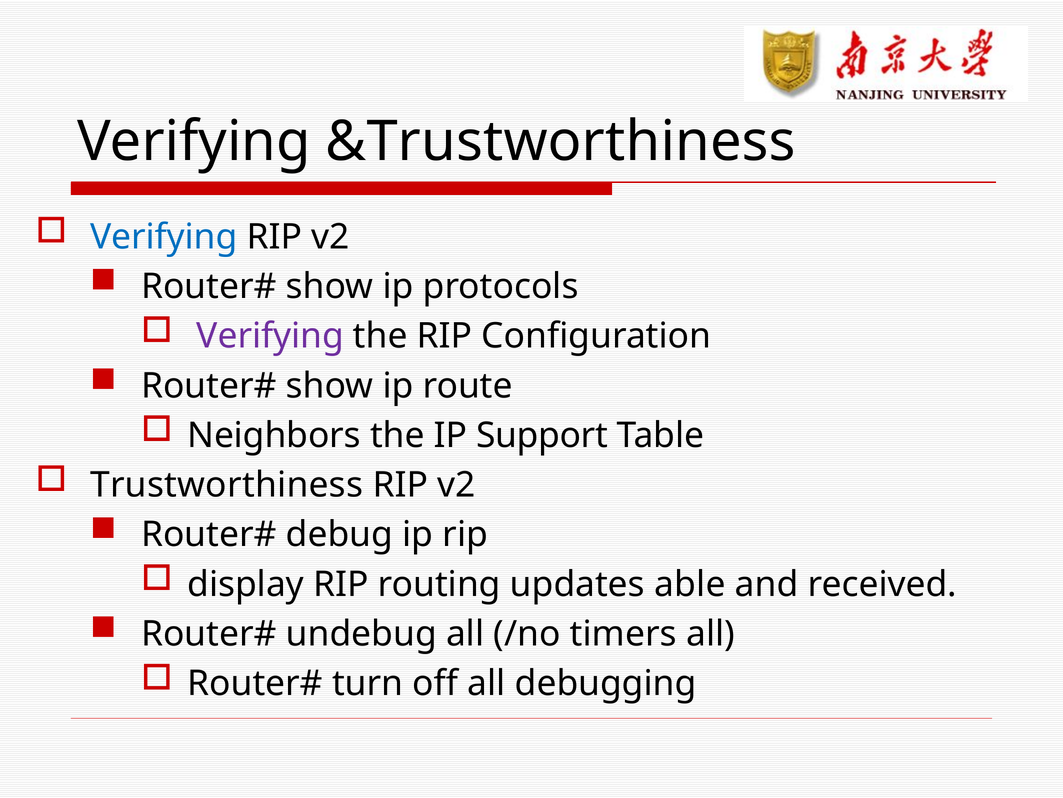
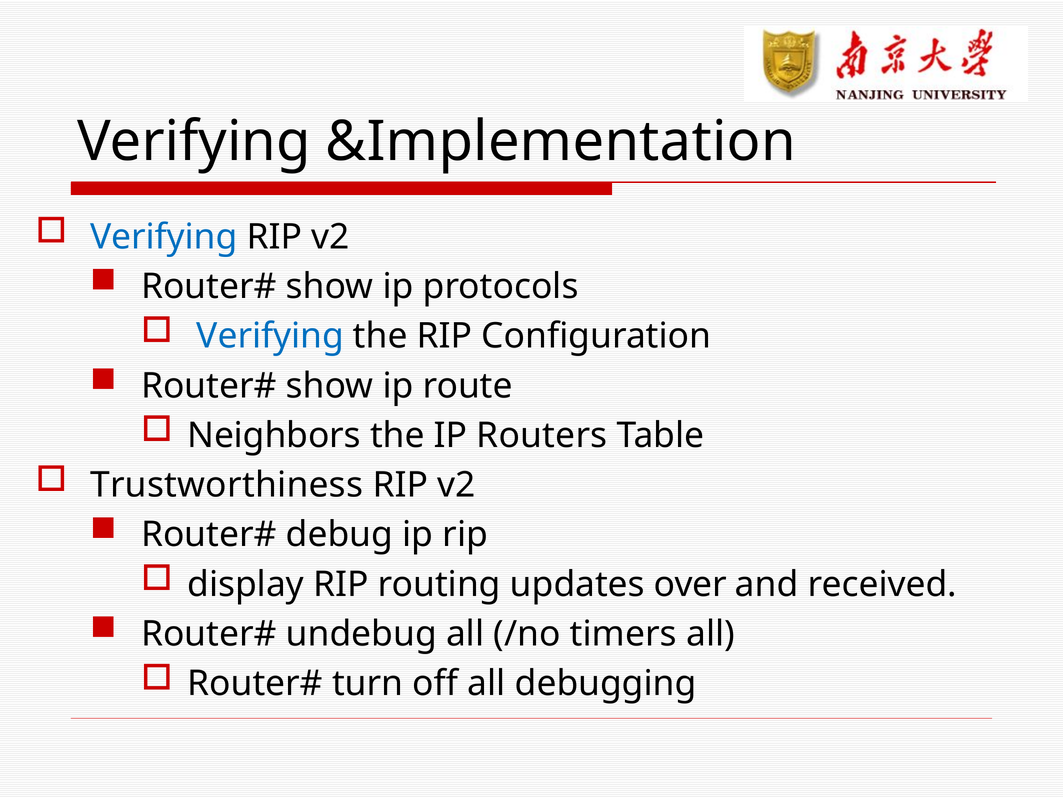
&Trustworthiness: &Trustworthiness -> &Implementation (561, 142)
Verifying colour: purple -> blue (270, 336)
Support: Support -> Routers (542, 435)
able: able -> over (690, 584)
